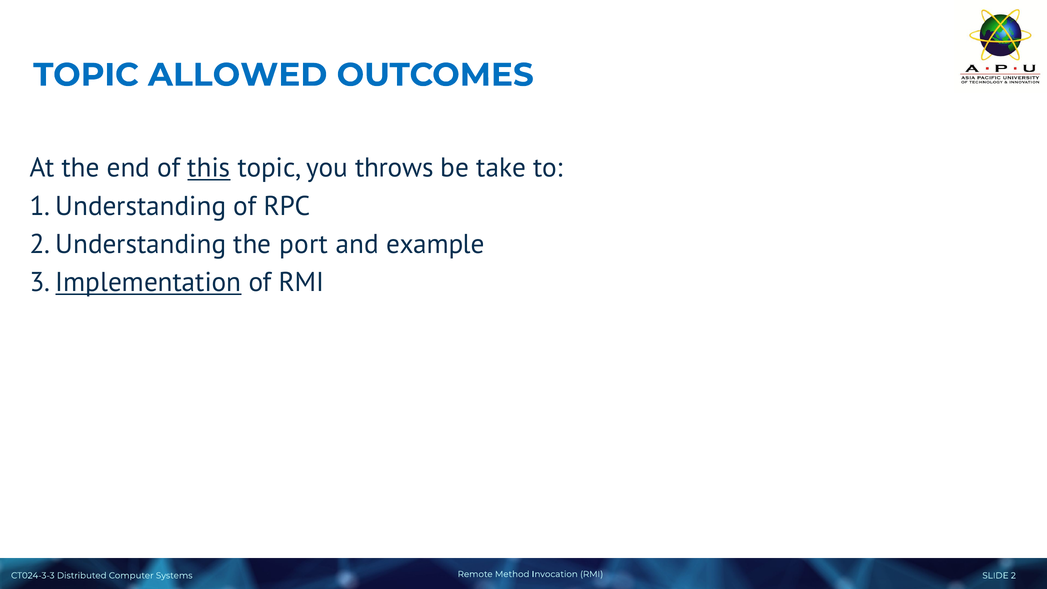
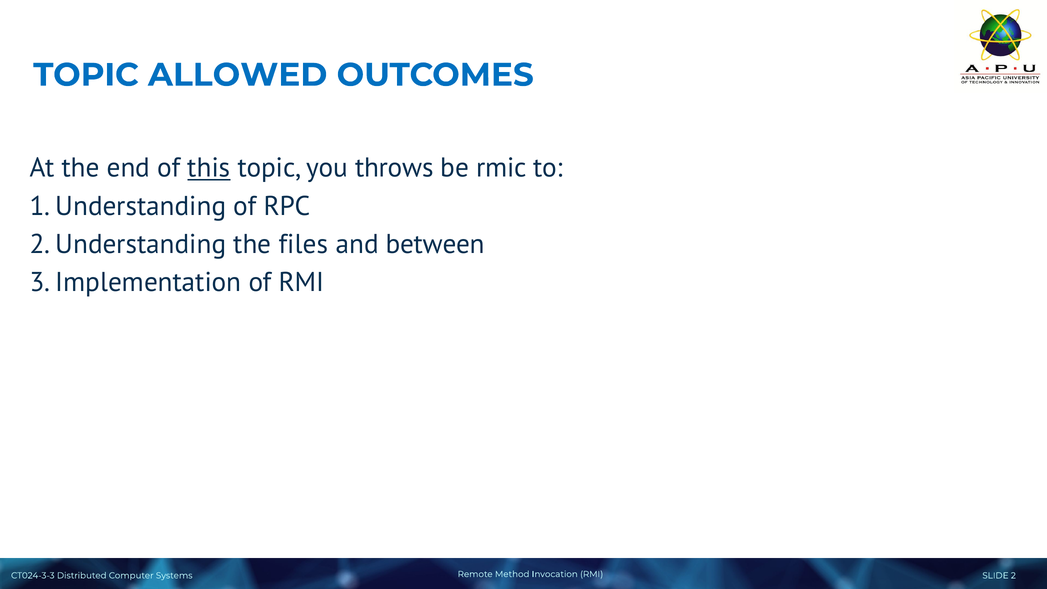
take: take -> rmic (501, 168)
port: port -> files (304, 244)
example: example -> between (435, 244)
Implementation underline: present -> none (148, 282)
